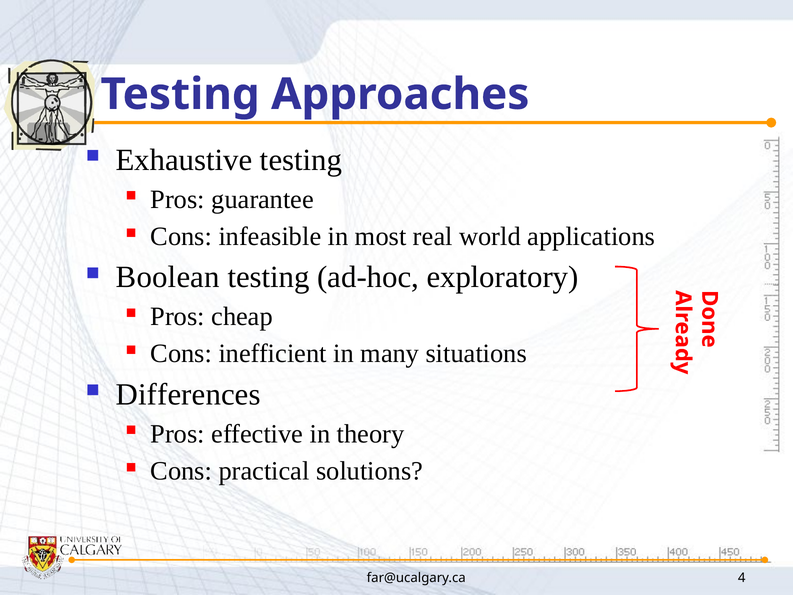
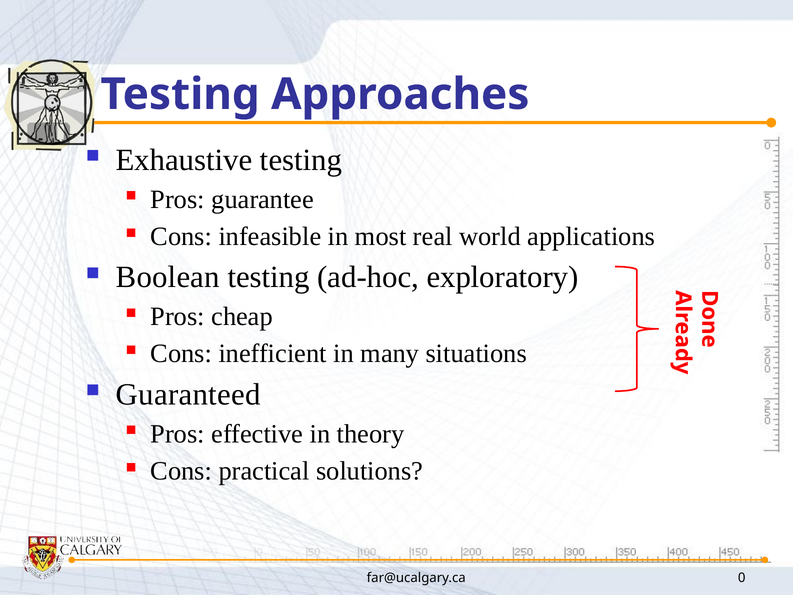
Differences: Differences -> Guaranteed (188, 394)
4: 4 -> 0 (742, 578)
